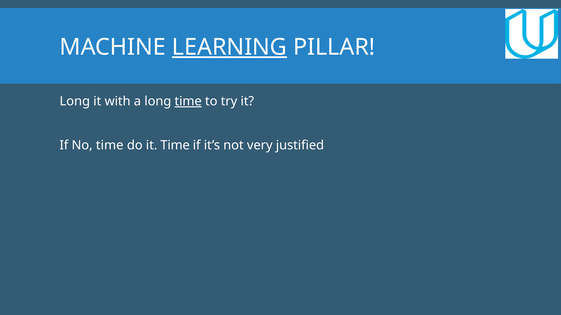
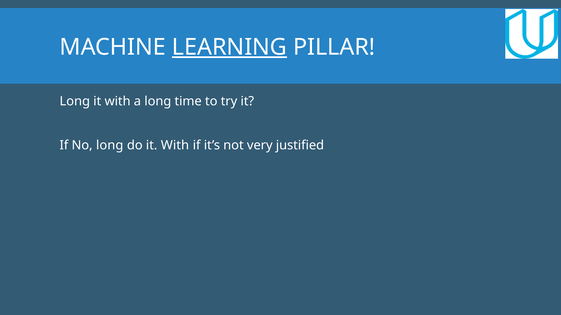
time underline: present -> none (188, 102)
No time: time -> long (110, 146)
do it Time: Time -> With (175, 146)
